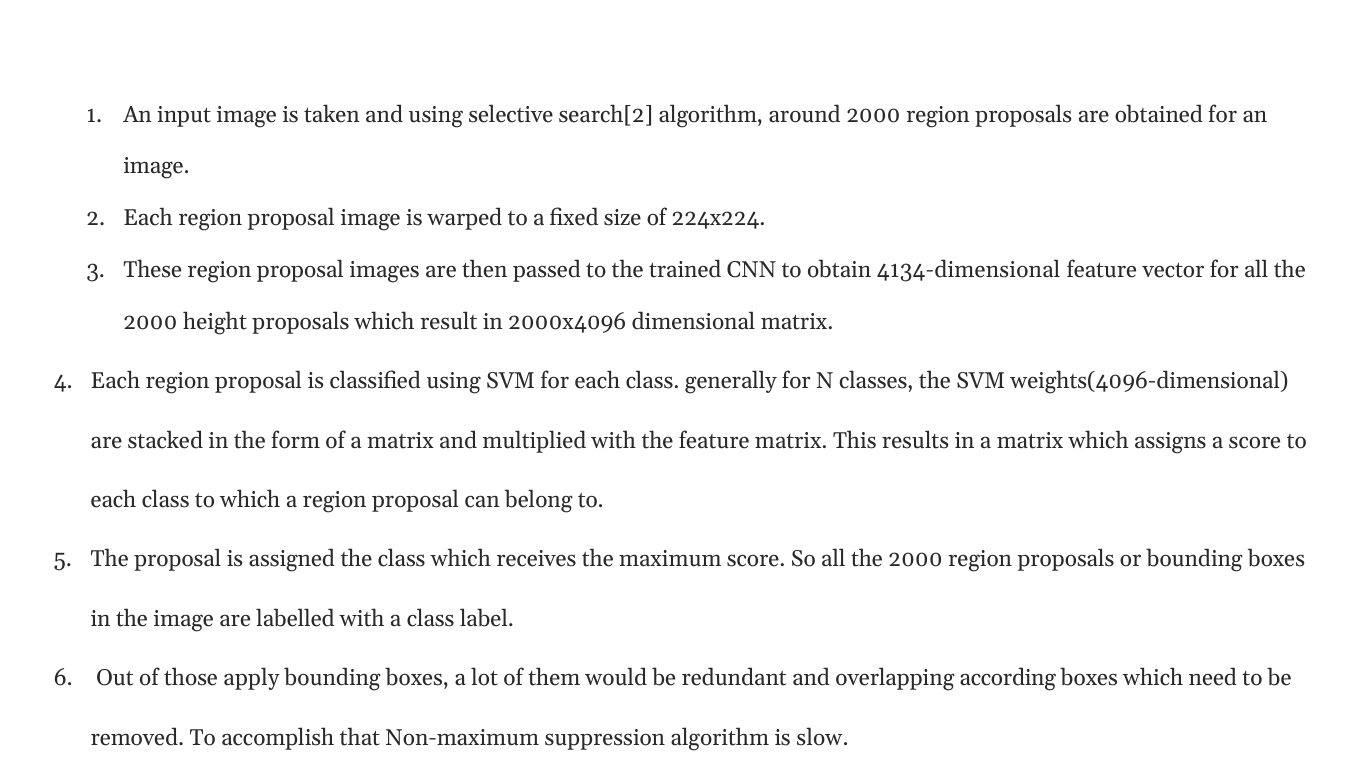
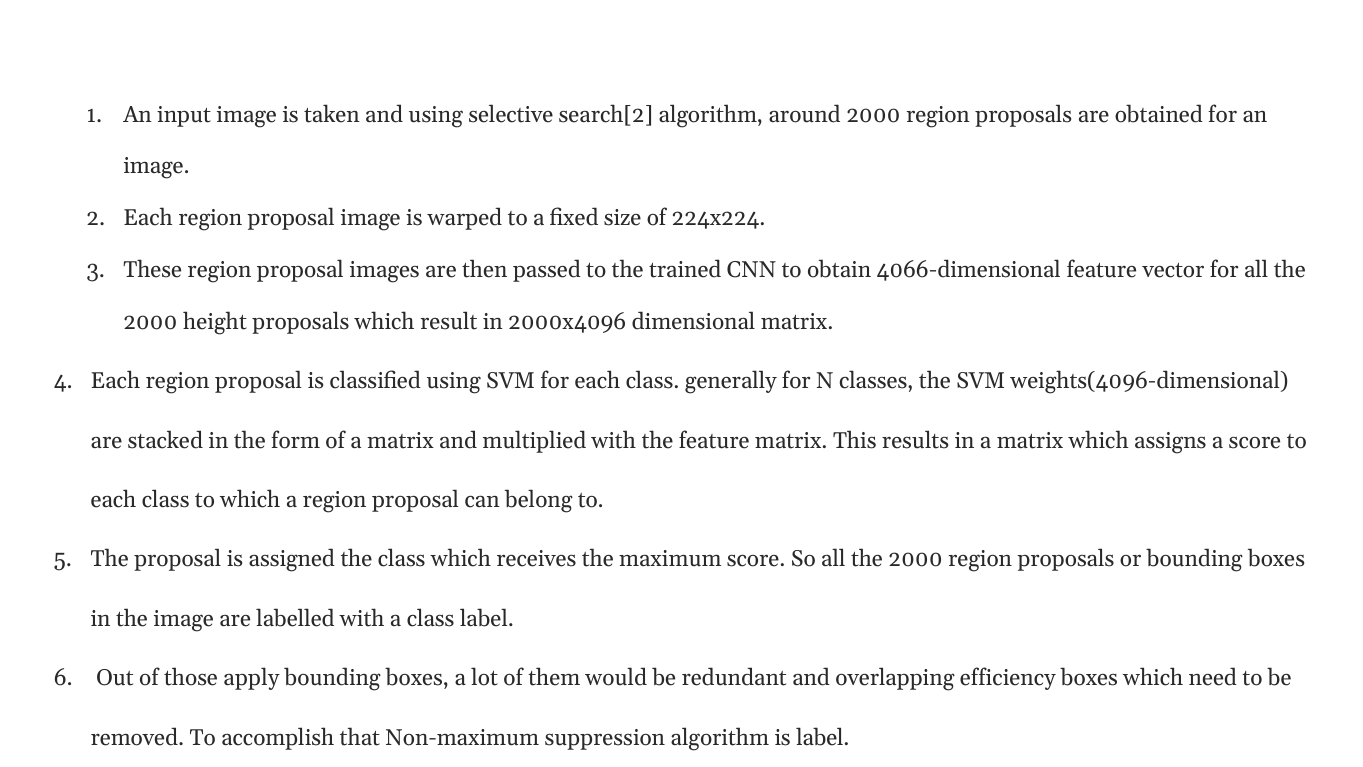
4134-dimensional: 4134-dimensional -> 4066-dimensional (969, 270)
according: according -> efficiency (1008, 678)
is slow: slow -> label (823, 737)
